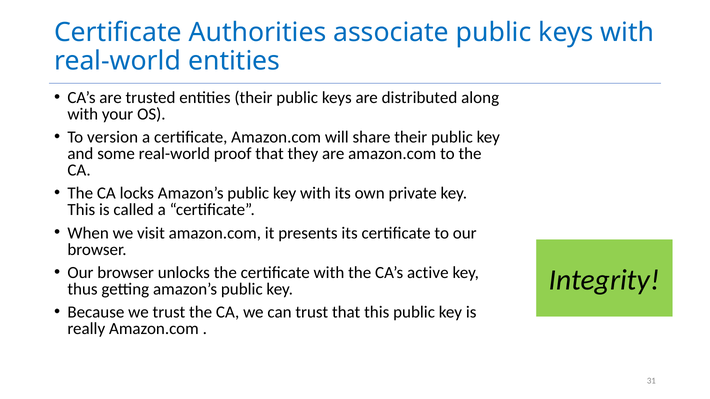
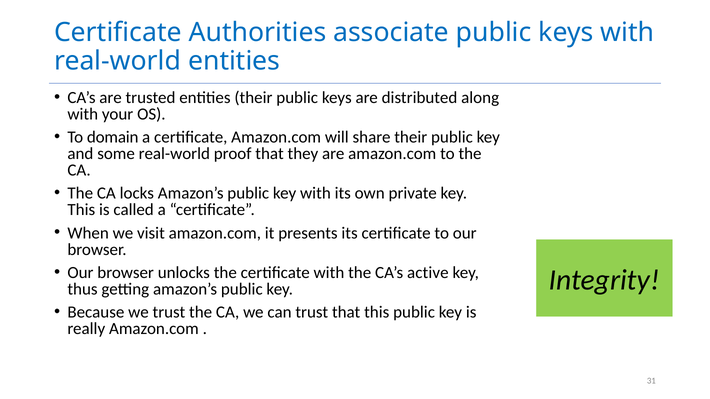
version: version -> domain (113, 137)
